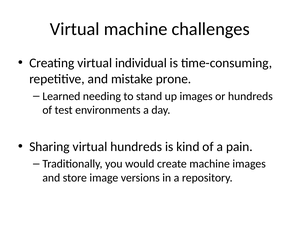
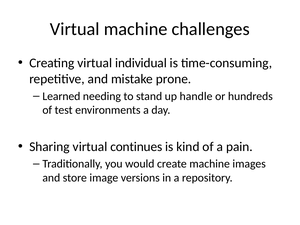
up images: images -> handle (196, 96)
virtual hundreds: hundreds -> continues (136, 147)
